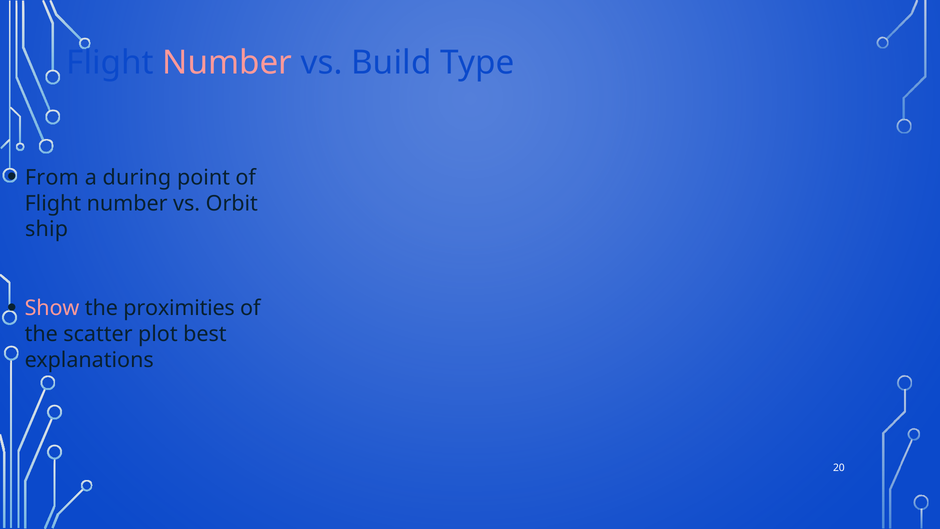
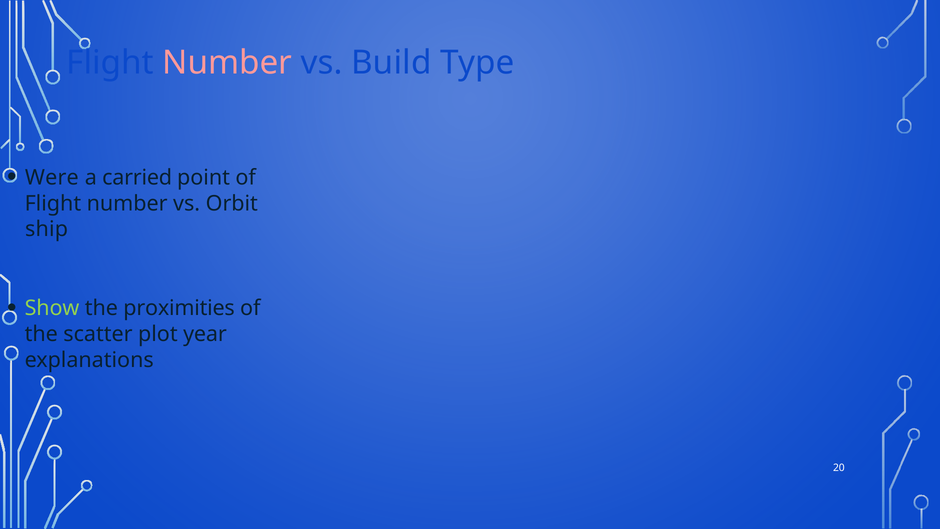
From: From -> Were (52, 178)
during: during -> carried (137, 178)
Show colour: pink -> light green (52, 308)
best: best -> year (205, 334)
